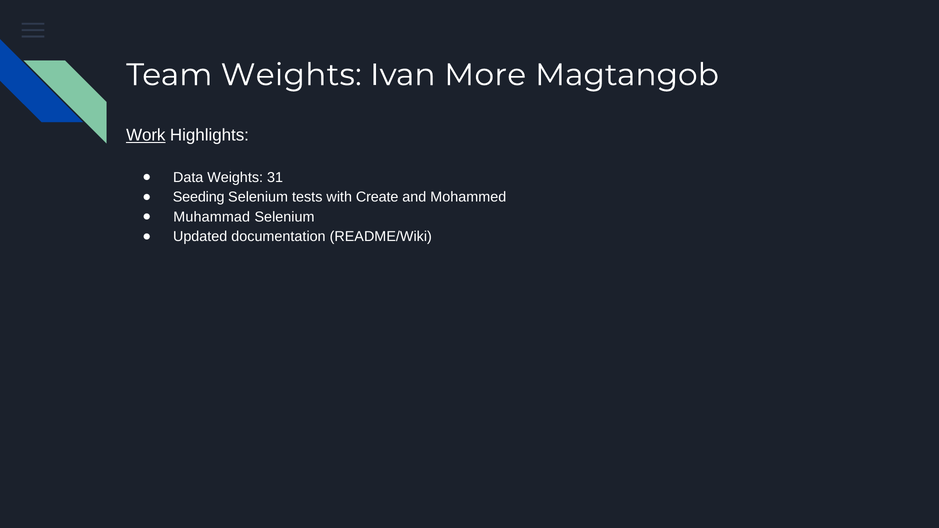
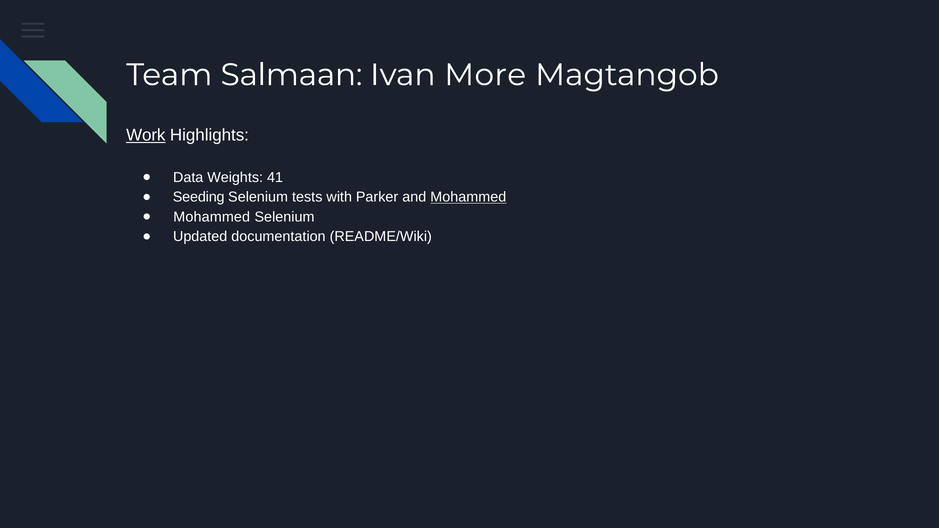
Team Weights: Weights -> Salmaan (291, 75)
31: 31 -> 41 (275, 177)
Create: Create -> Parker (377, 197)
Mohammed underline: none -> present (468, 197)
Muhammad: Muhammad -> Mohammed (212, 217)
